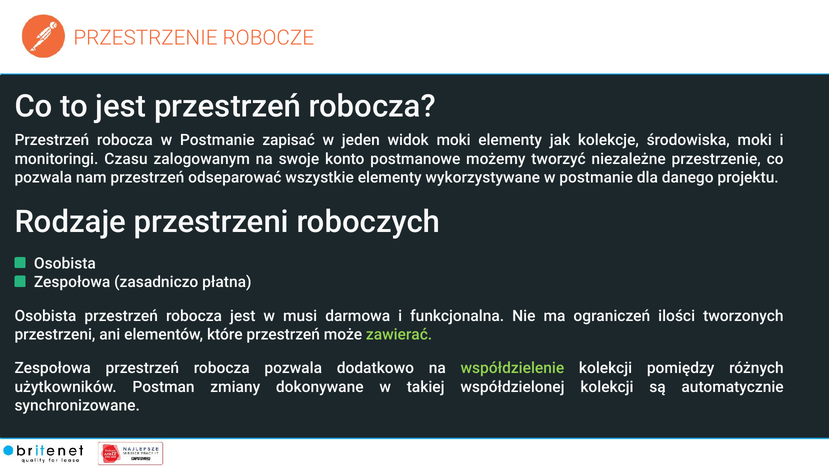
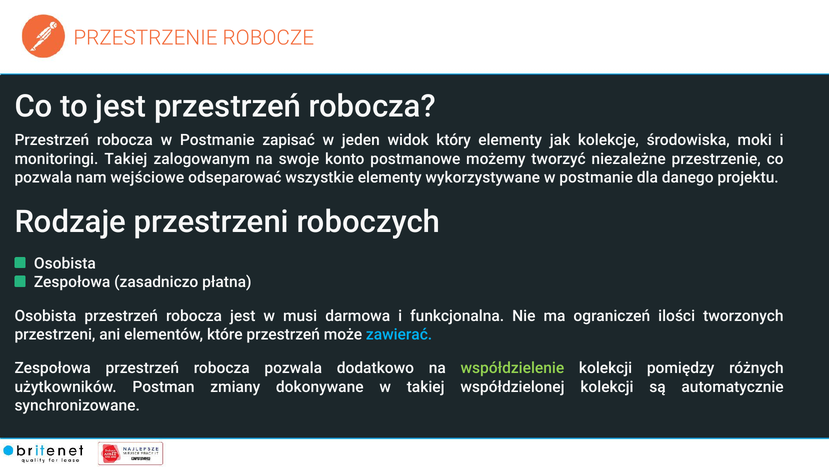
widok moki: moki -> który (454, 140)
monitoringi Czasu: Czasu -> Takiej (126, 159)
nam przestrzeń: przestrzeń -> wejściowe (147, 177)
zawierać colour: light green -> light blue (399, 334)
